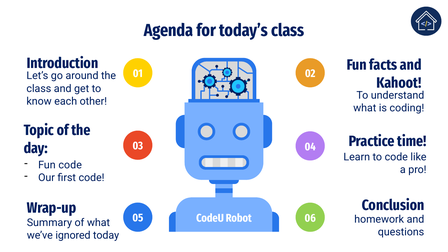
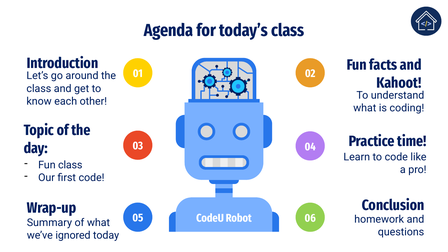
Fun code: code -> class (70, 165)
